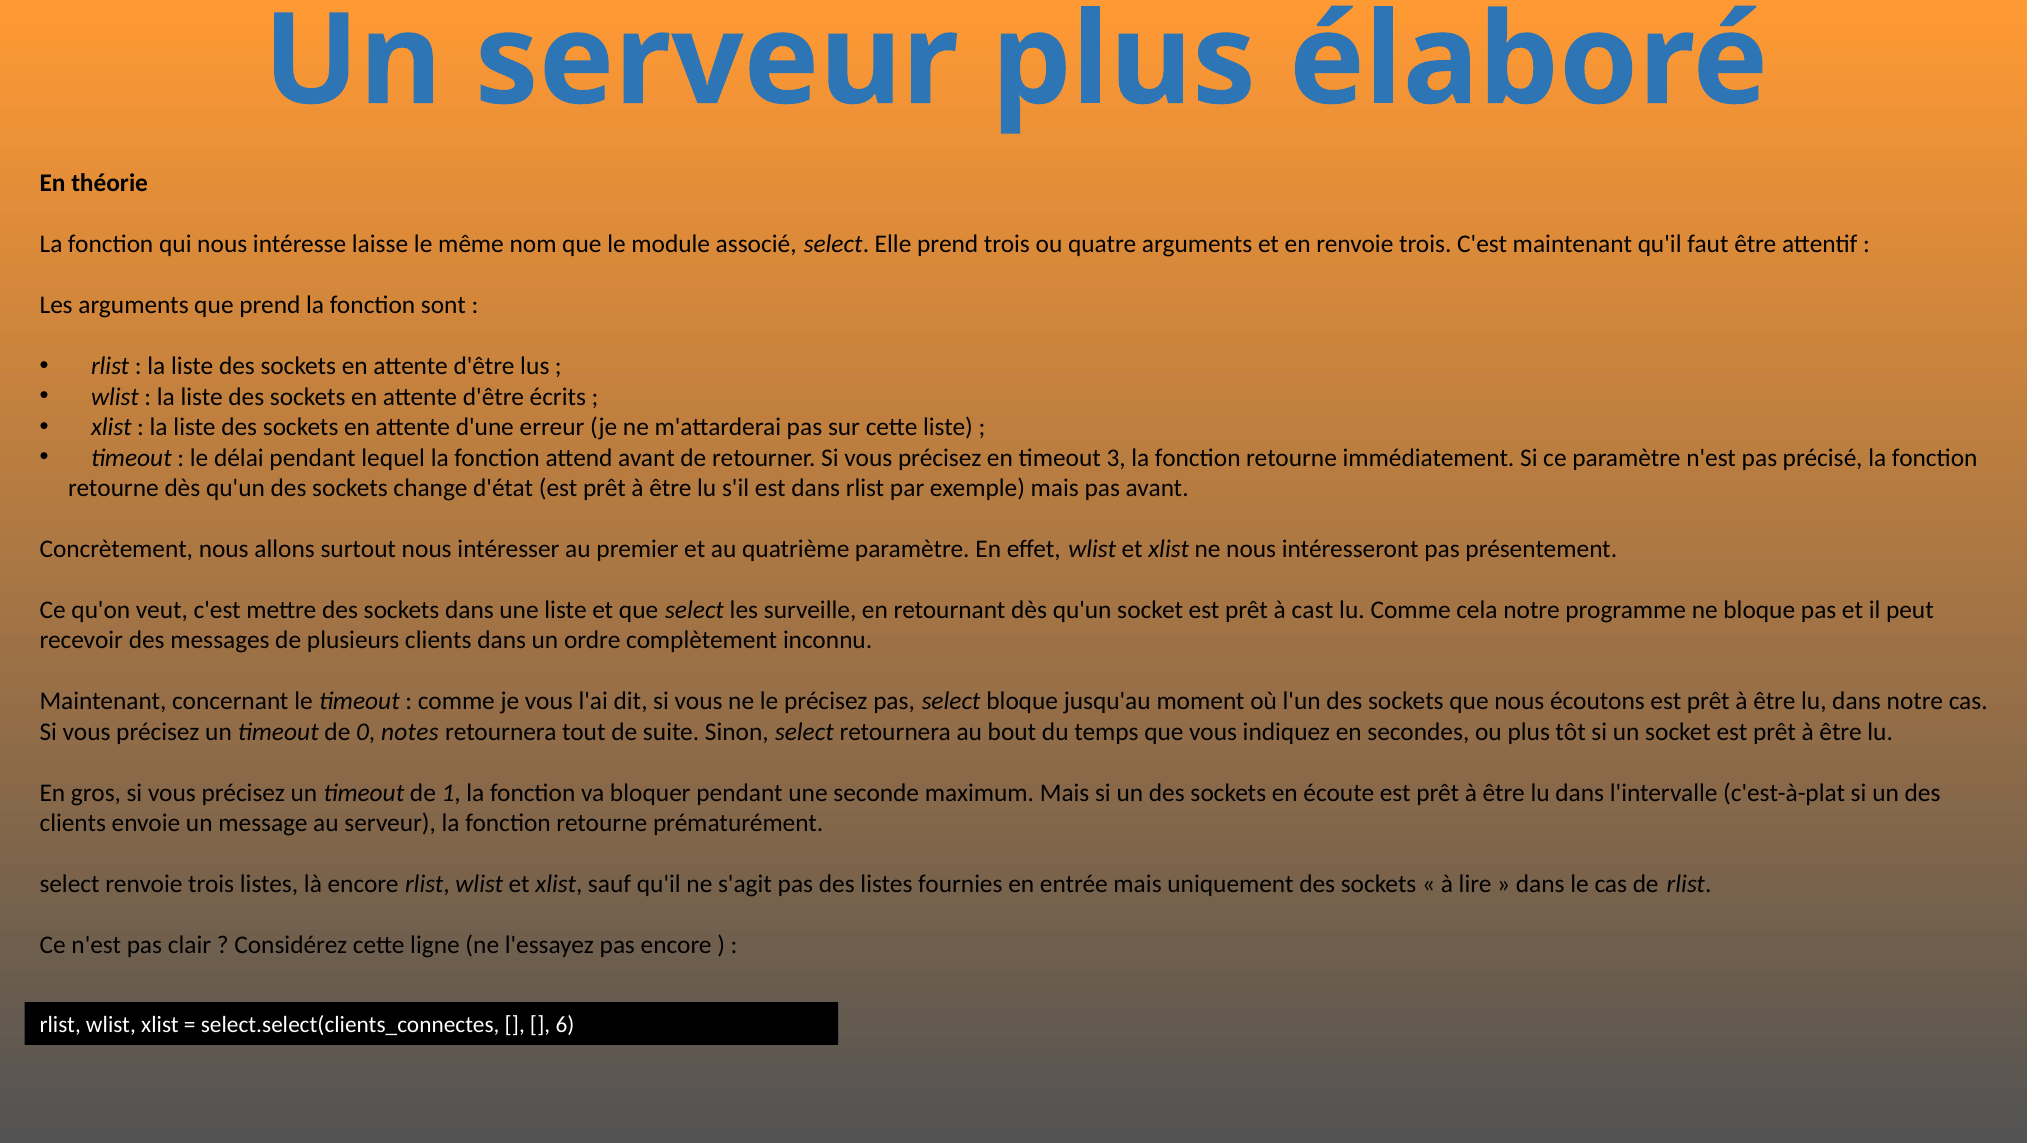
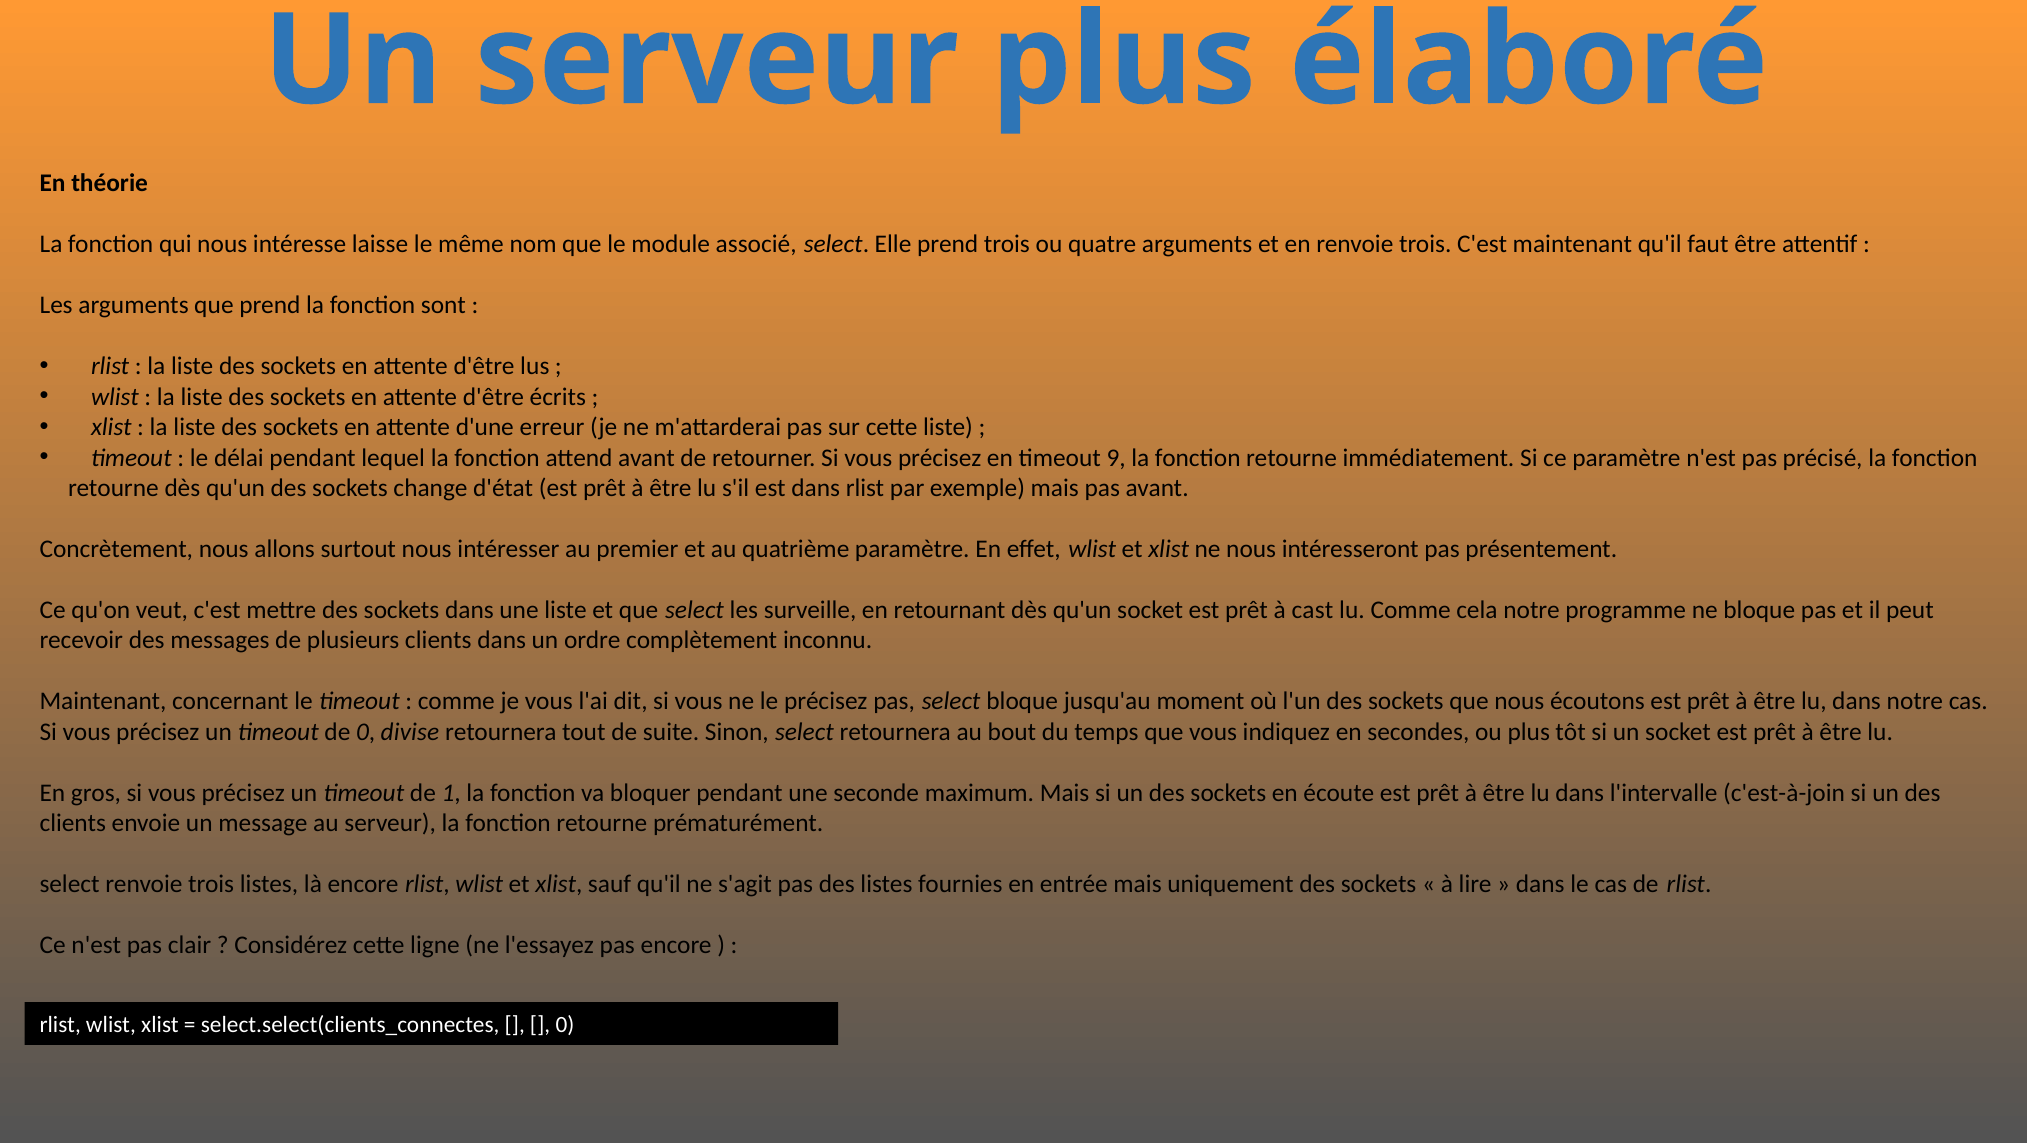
3: 3 -> 9 (1116, 458)
notes: notes -> divise (410, 732)
c'est-à-plat: c'est-à-plat -> c'est-à-join (1784, 793)
6: 6 -> 0 (565, 1025)
